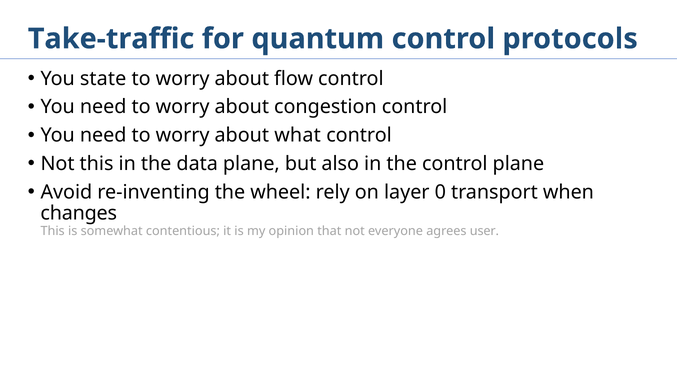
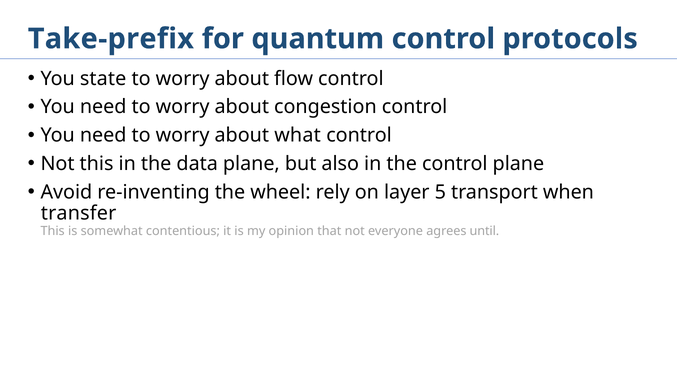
Take-traffic: Take-traffic -> Take-prefix (111, 39)
0: 0 -> 5 (440, 192)
changes: changes -> transfer (79, 213)
user: user -> until (484, 231)
